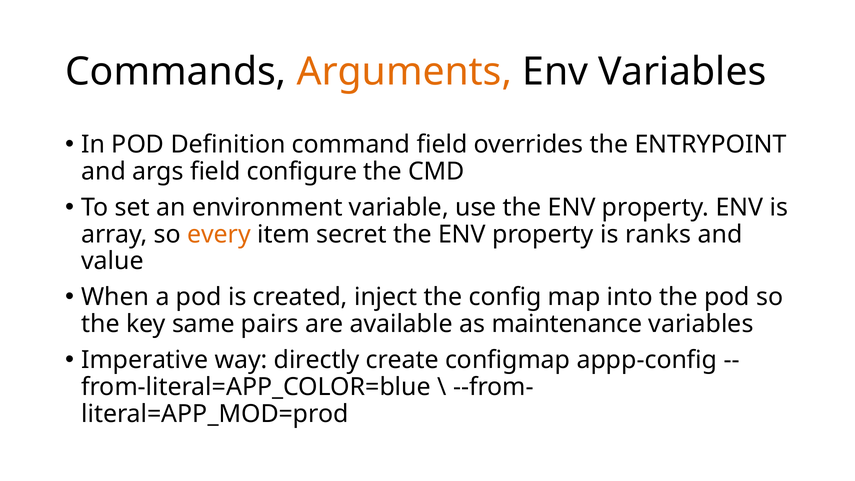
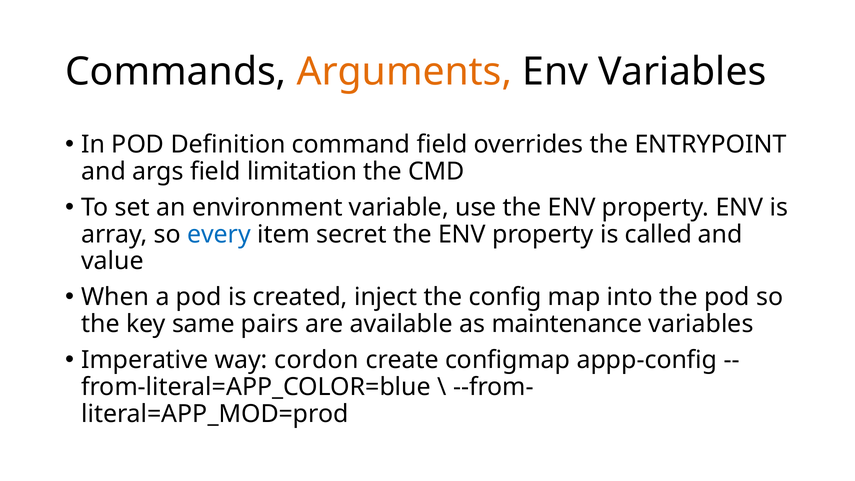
configure: configure -> limitation (302, 171)
every colour: orange -> blue (219, 234)
ranks: ranks -> called (658, 234)
directly: directly -> cordon (317, 360)
